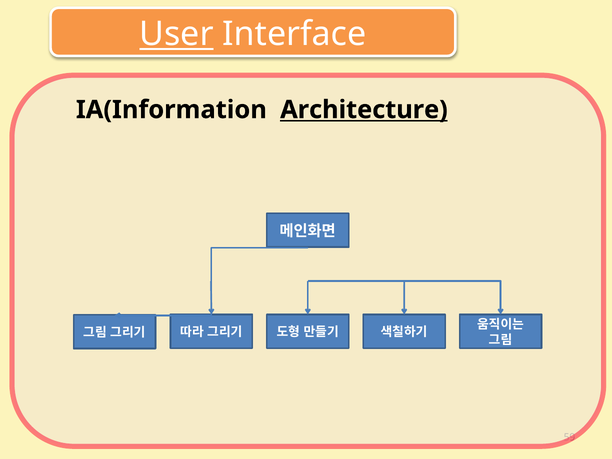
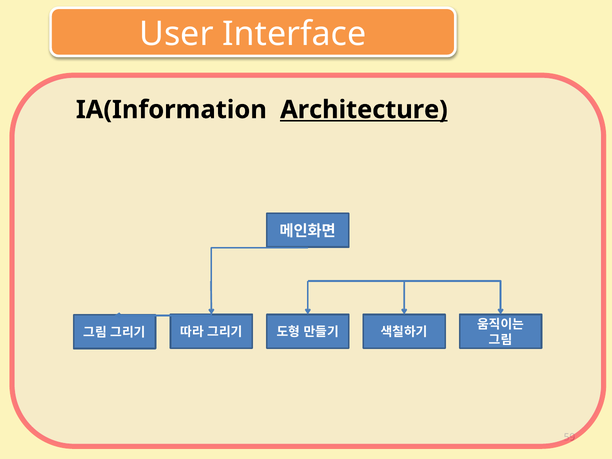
User underline: present -> none (176, 34)
